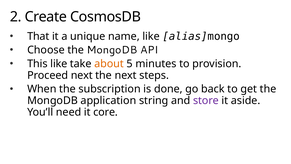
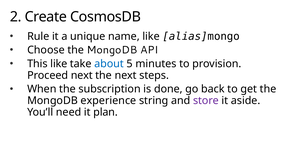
That: That -> Rule (38, 36)
about colour: orange -> blue (109, 64)
application: application -> experience (108, 100)
core: core -> plan (106, 112)
